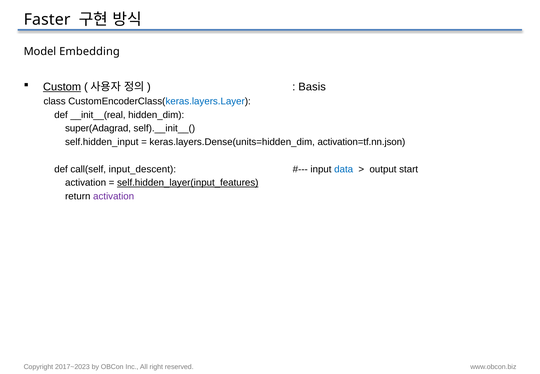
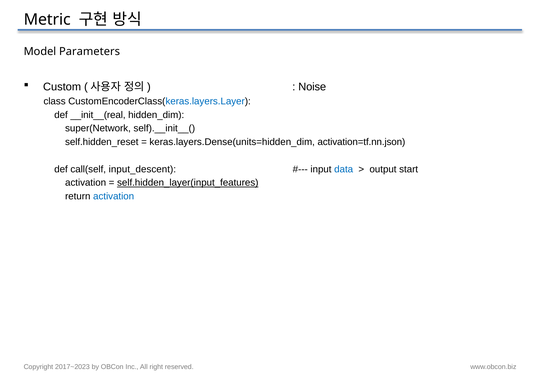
Faster: Faster -> Metric (47, 19)
Embedding: Embedding -> Parameters (90, 52)
Custom underline: present -> none (62, 87)
Basis: Basis -> Noise (312, 87)
super(Adagrad: super(Adagrad -> super(Network (98, 128)
self.hidden_input: self.hidden_input -> self.hidden_reset (102, 142)
activation colour: purple -> blue (114, 196)
